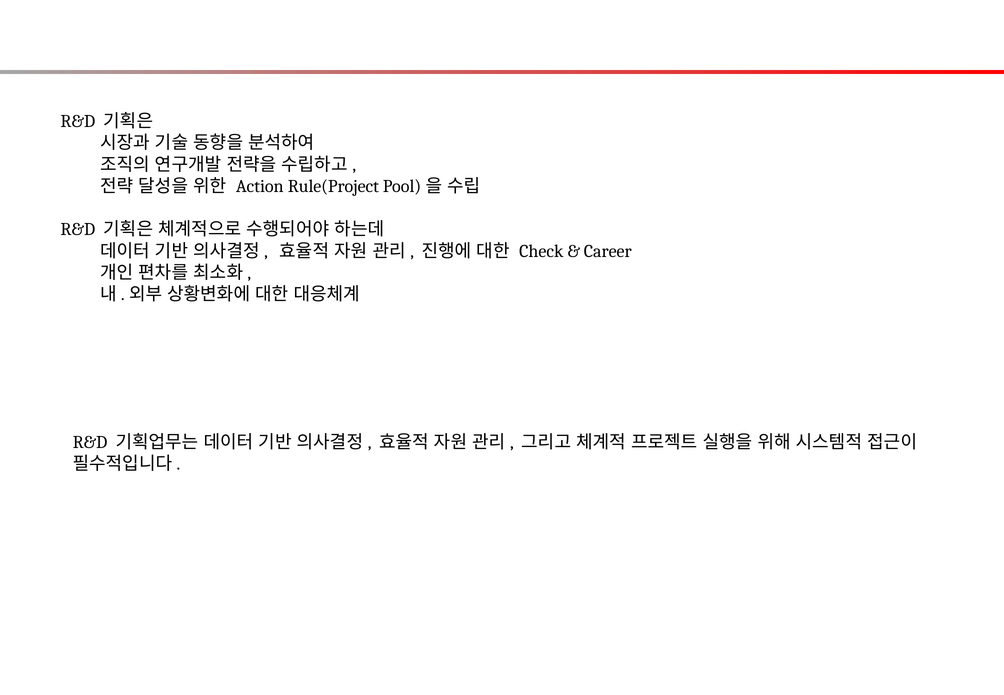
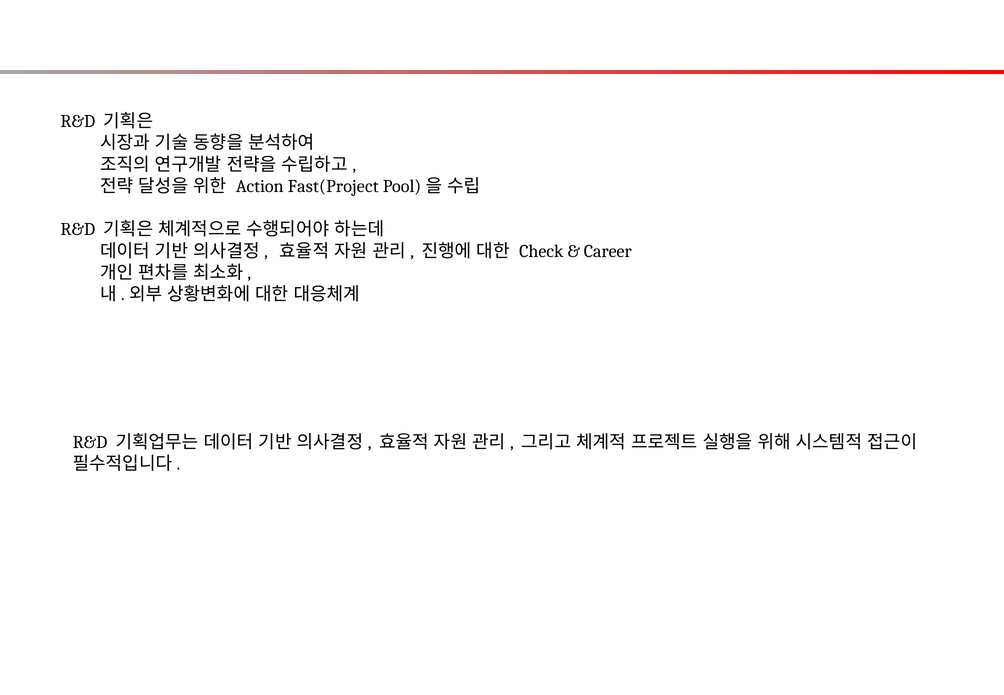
Rule(Project: Rule(Project -> Fast(Project (333, 186)
